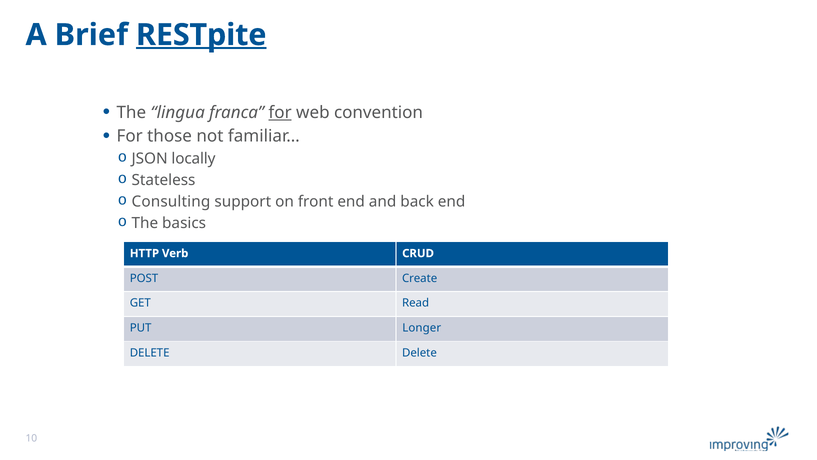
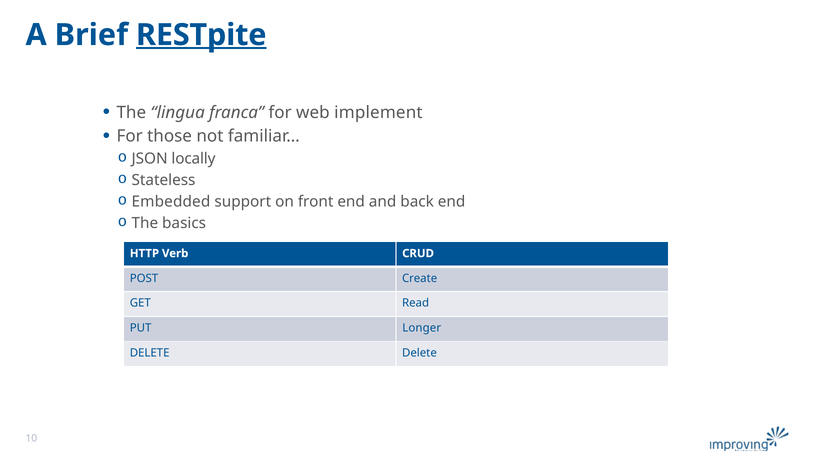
for underline: present -> none (280, 112)
convention: convention -> implement (378, 112)
Consulting: Consulting -> Embedded (171, 202)
